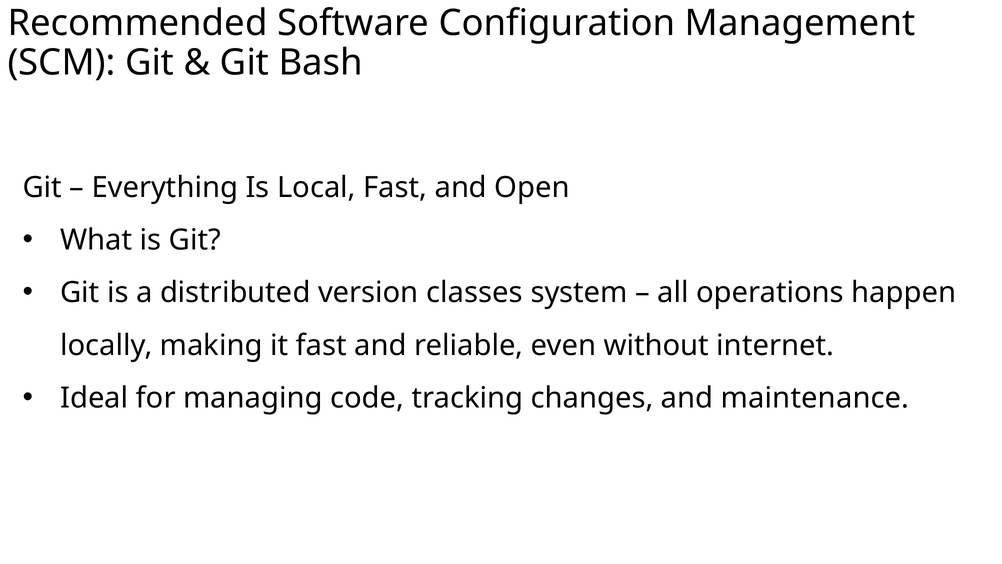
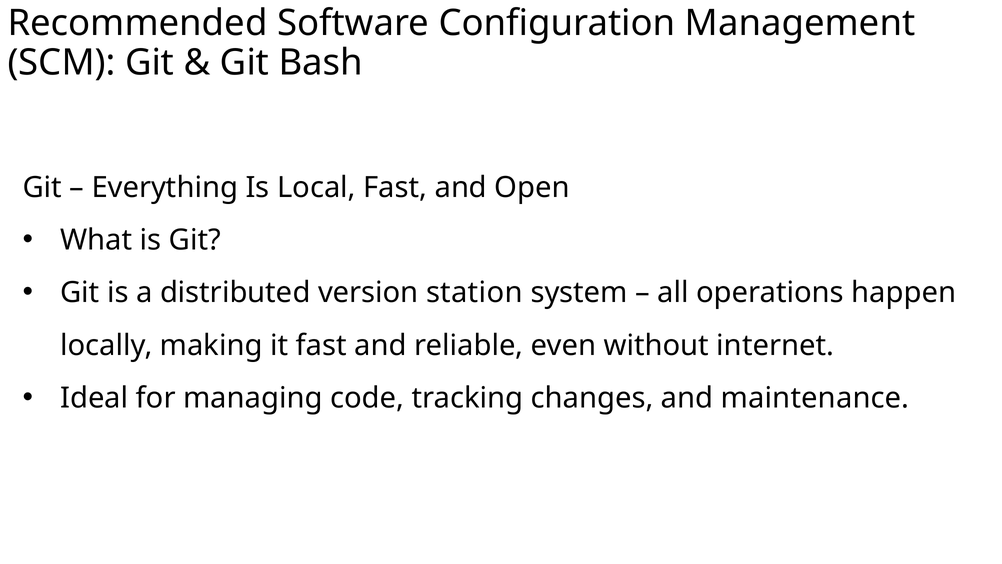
classes: classes -> station (474, 293)
